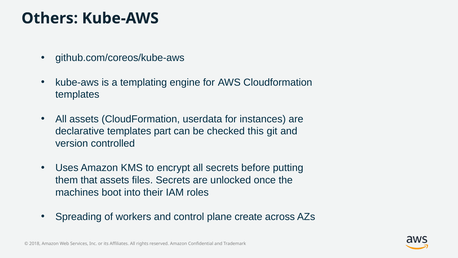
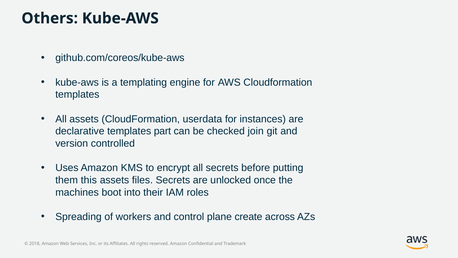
this: this -> join (256, 131)
that: that -> this (89, 180)
